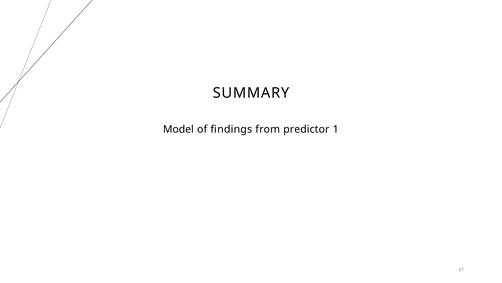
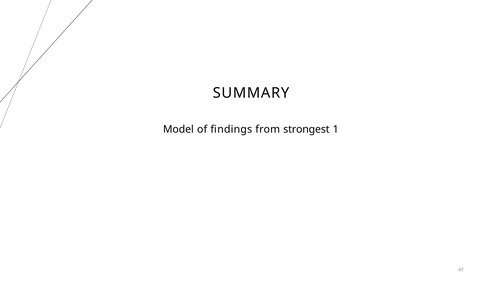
predictor: predictor -> strongest (306, 129)
